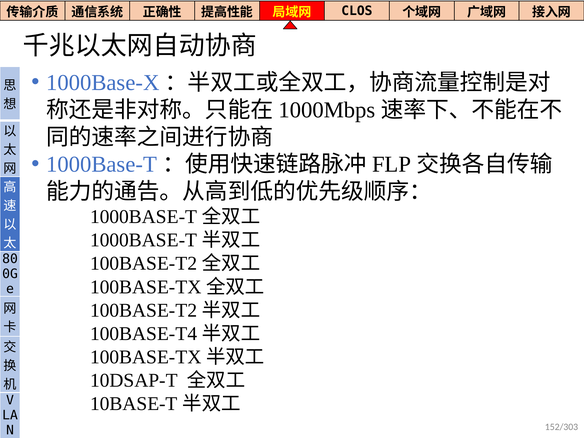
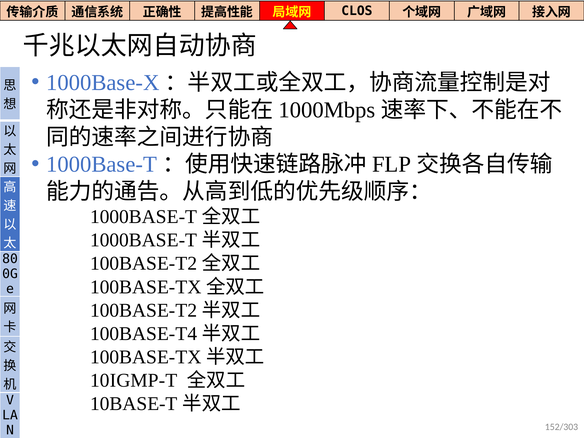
10DSAP-T: 10DSAP-T -> 10IGMP-T (134, 380)
